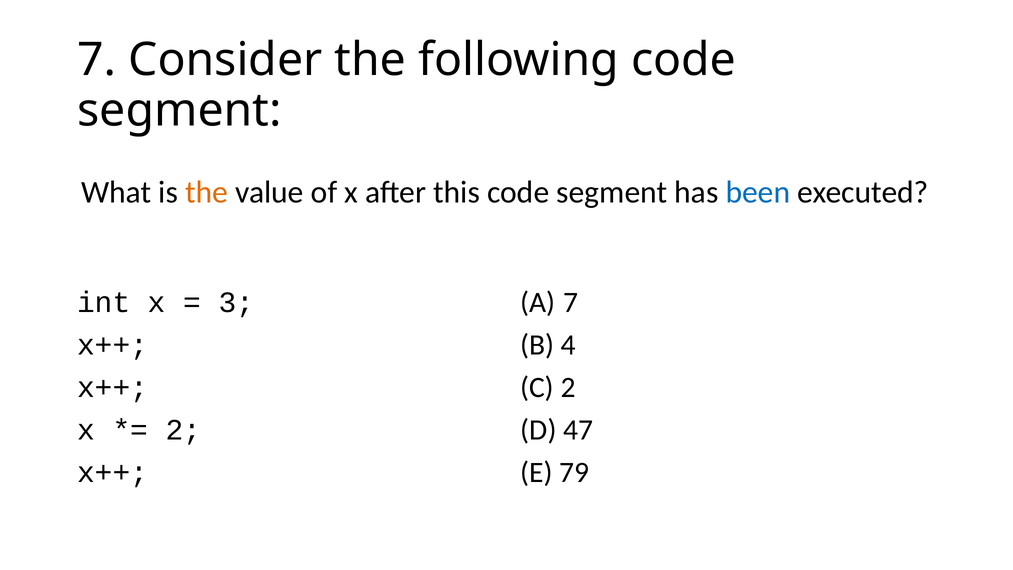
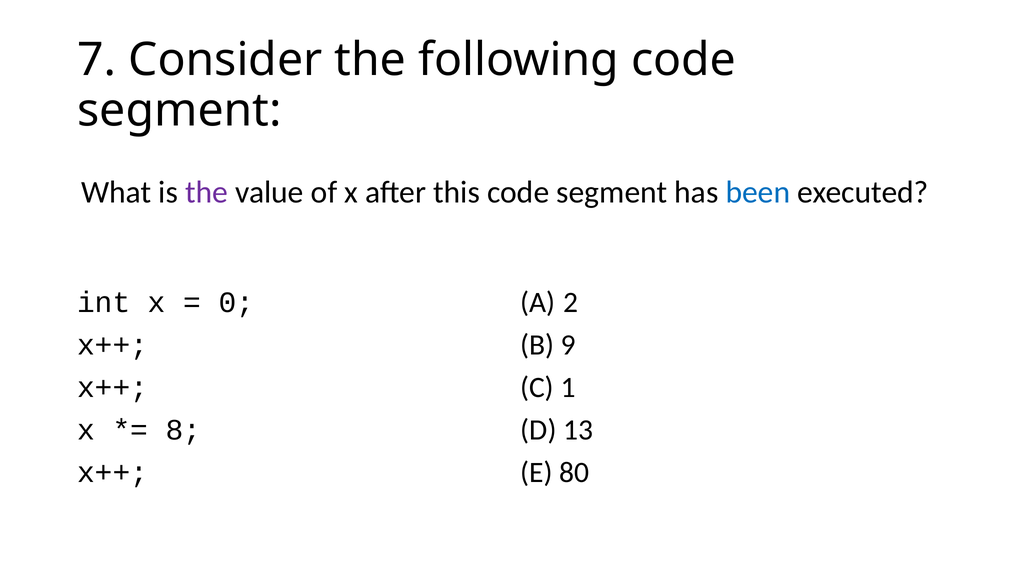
the colour: orange -> purple (207, 192)
7: 7 -> 2 (571, 302)
3: 3 -> 0 (236, 302)
4: 4 -> 9 (568, 345)
C 2: 2 -> 1 (568, 387)
47: 47 -> 13 (578, 430)
2: 2 -> 8 (183, 430)
79: 79 -> 80 (574, 472)
